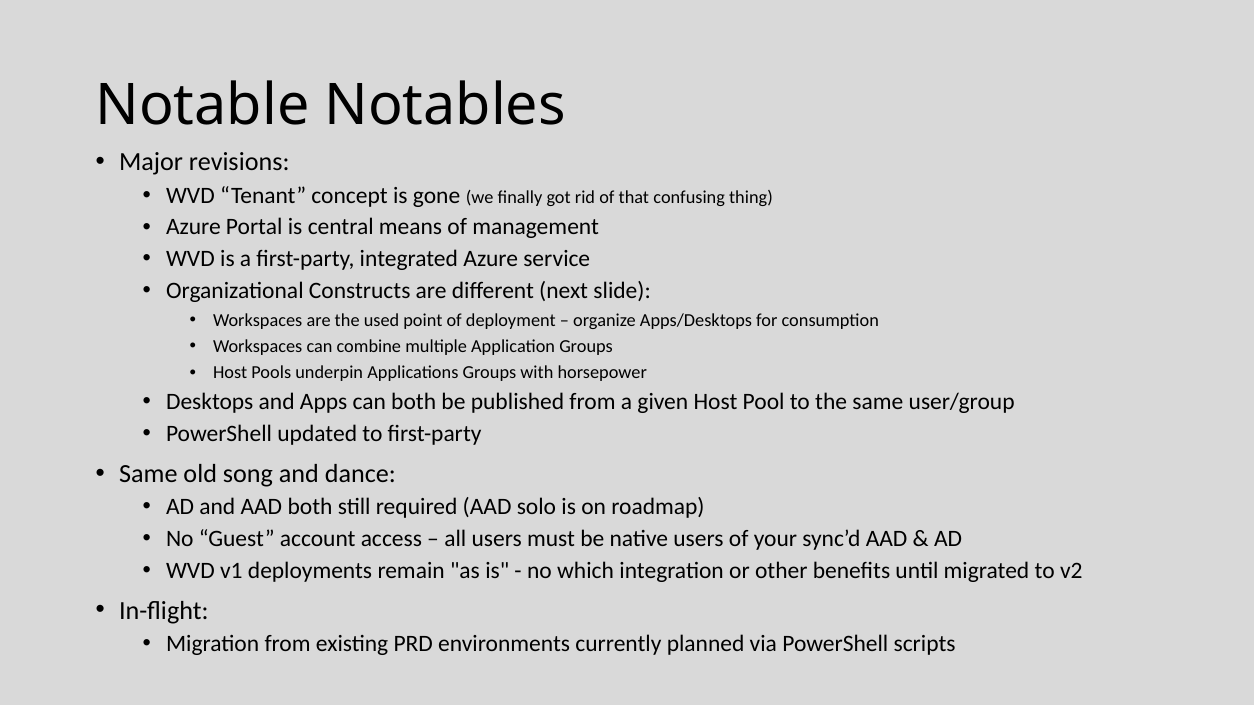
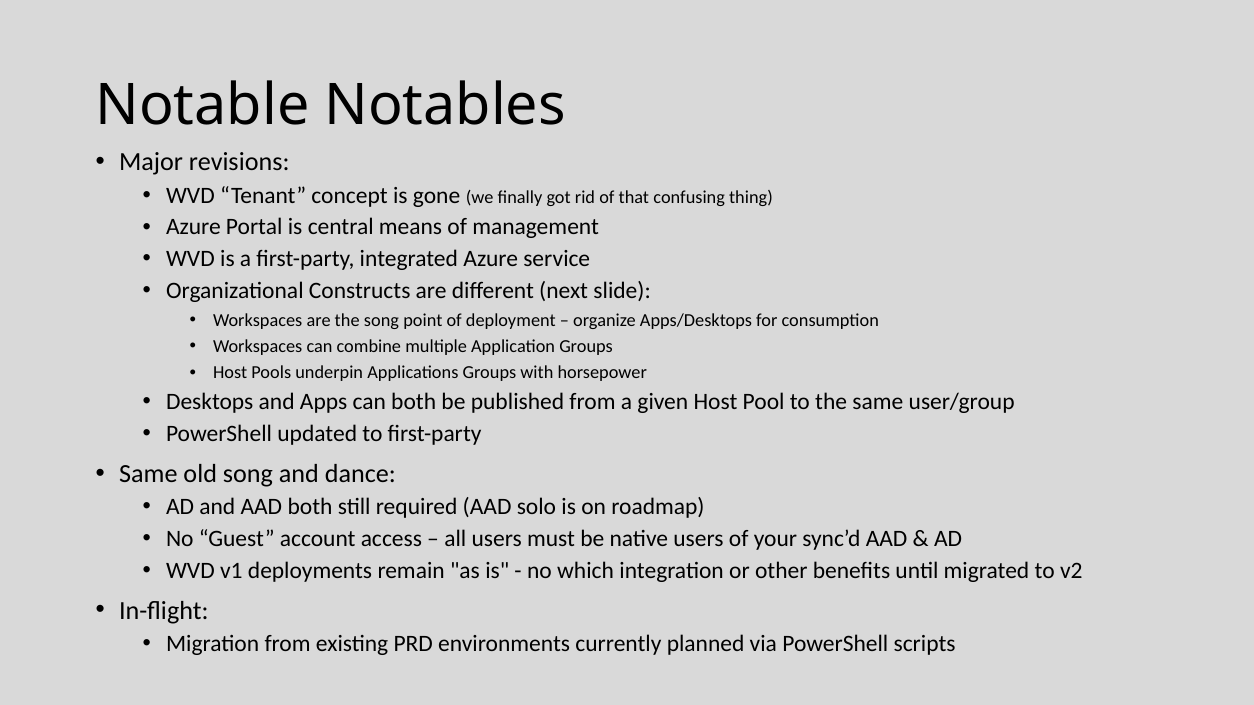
the used: used -> song (381, 320)
